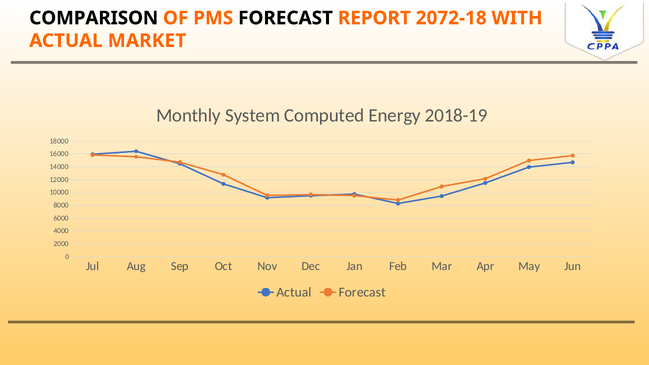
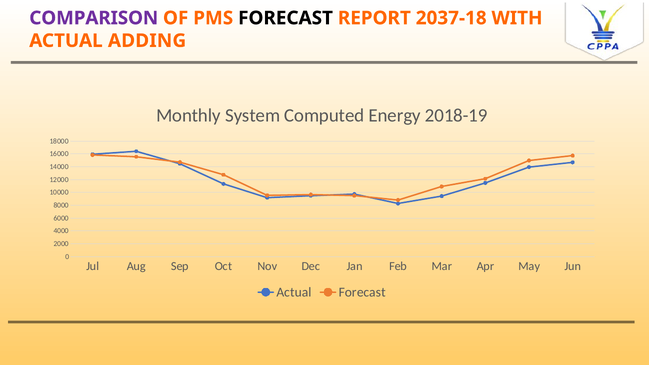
COMPARISON colour: black -> purple (94, 18)
2072-18: 2072-18 -> 2037-18 (451, 18)
MARKET: MARKET -> ADDING (147, 41)
